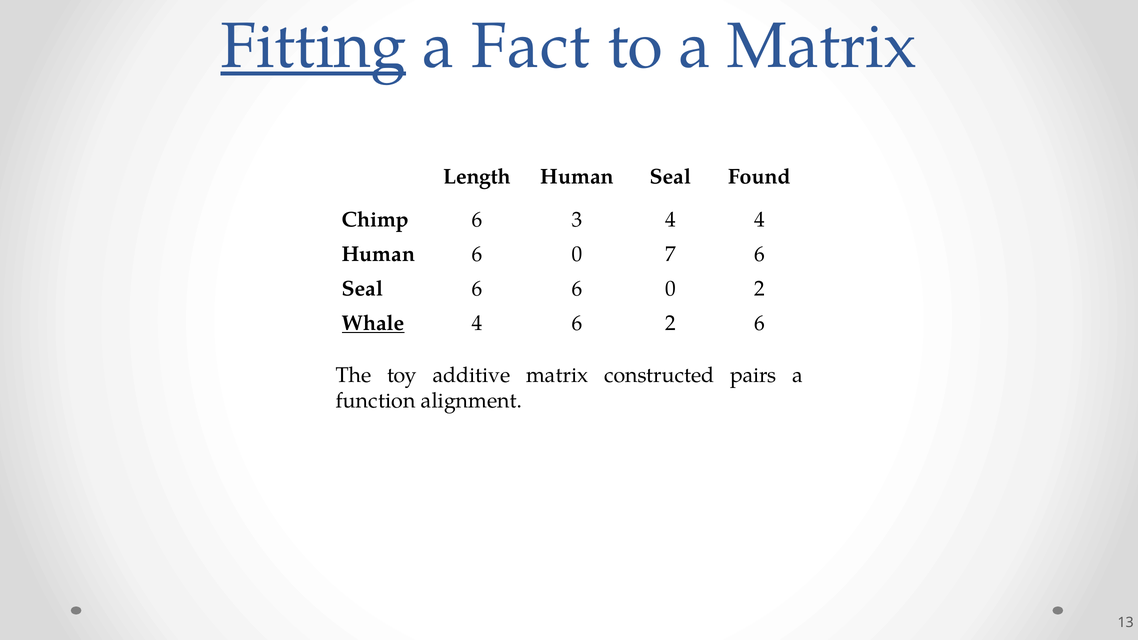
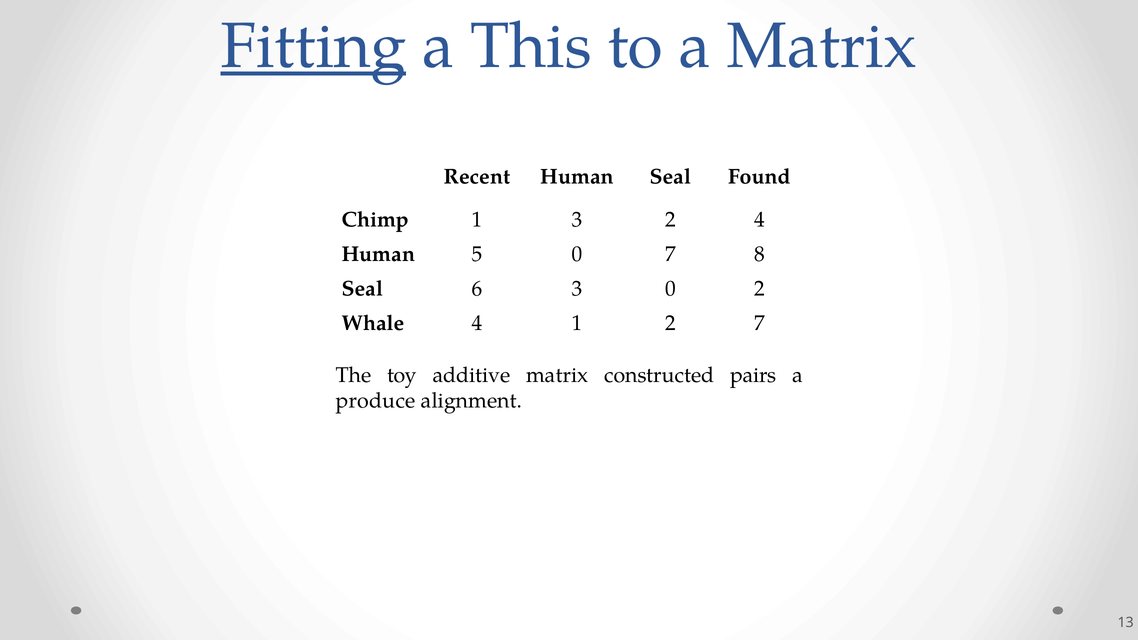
Fact: Fact -> This (531, 46)
Length: Length -> Recent (477, 177)
Chimp 6: 6 -> 1 (477, 220)
3 4: 4 -> 2 (670, 220)
Human 6: 6 -> 5 (477, 254)
7 6: 6 -> 8 (759, 254)
6 6: 6 -> 3 (577, 289)
Whale underline: present -> none (373, 323)
4 6: 6 -> 1 (577, 324)
2 6: 6 -> 7 (759, 324)
function: function -> produce (376, 401)
